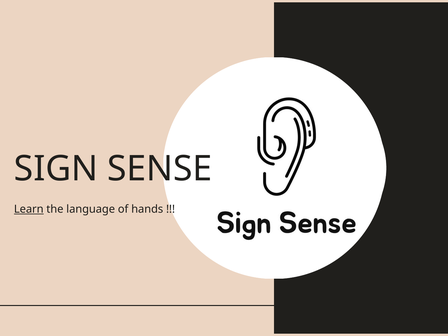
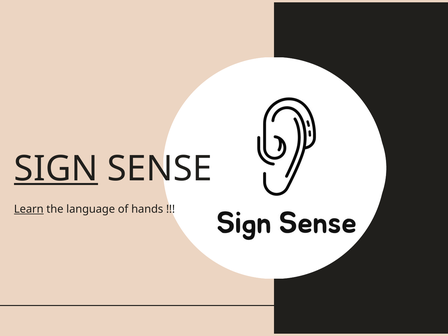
SIGN underline: none -> present (56, 169)
